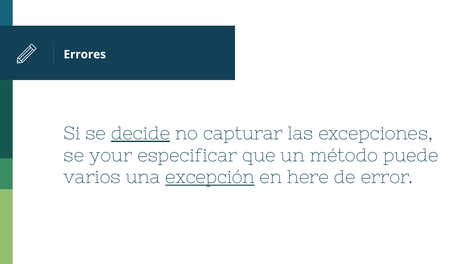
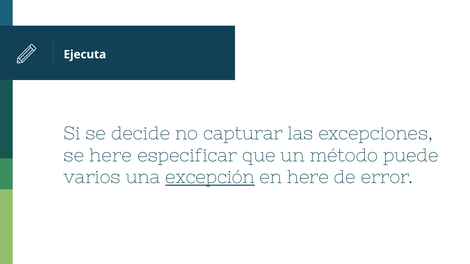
Errores: Errores -> Ejecuta (85, 55)
decide underline: present -> none (141, 134)
se your: your -> here (111, 156)
